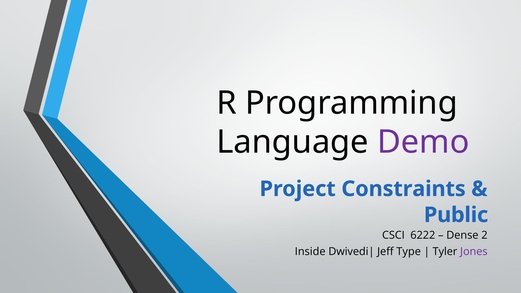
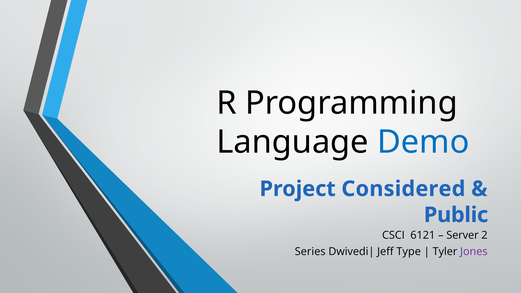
Demo colour: purple -> blue (423, 142)
Constraints: Constraints -> Considered (403, 189)
6222: 6222 -> 6121 (423, 235)
Dense: Dense -> Server (462, 235)
Inside: Inside -> Series (310, 252)
